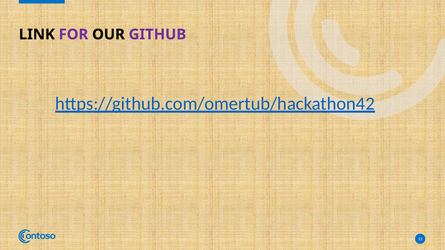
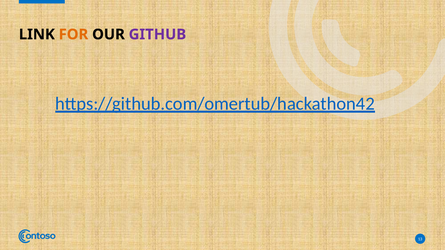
FOR colour: purple -> orange (73, 34)
